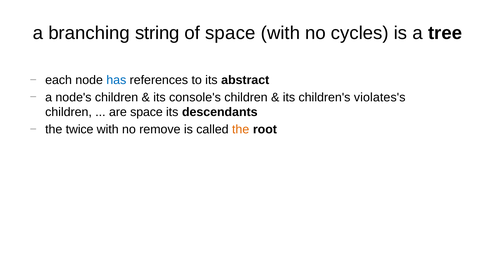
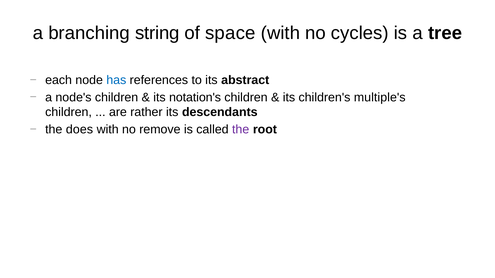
console's: console's -> notation's (195, 98)
violates's: violates's -> multiple's (380, 98)
are space: space -> rather (146, 112)
twice: twice -> does (79, 130)
the colour: orange -> purple (241, 130)
